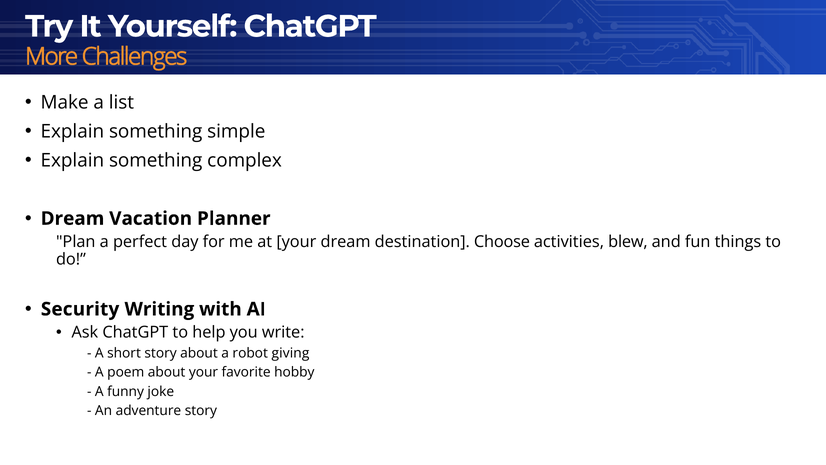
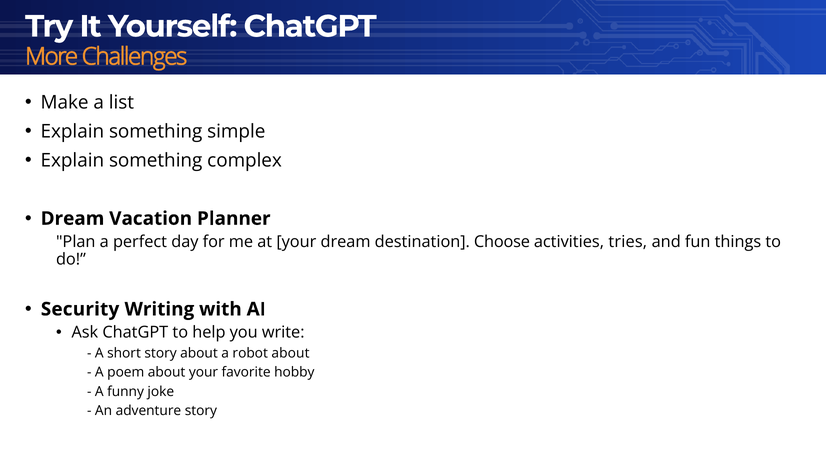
blew: blew -> tries (628, 242)
robot giving: giving -> about (290, 353)
